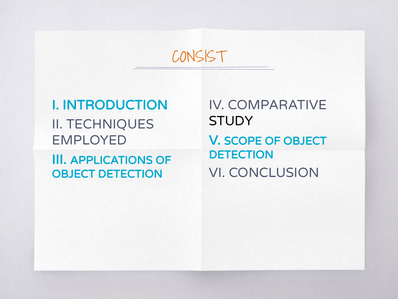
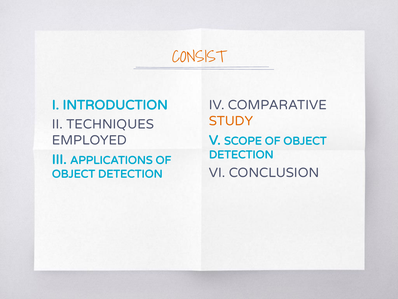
STUDY colour: black -> orange (231, 121)
